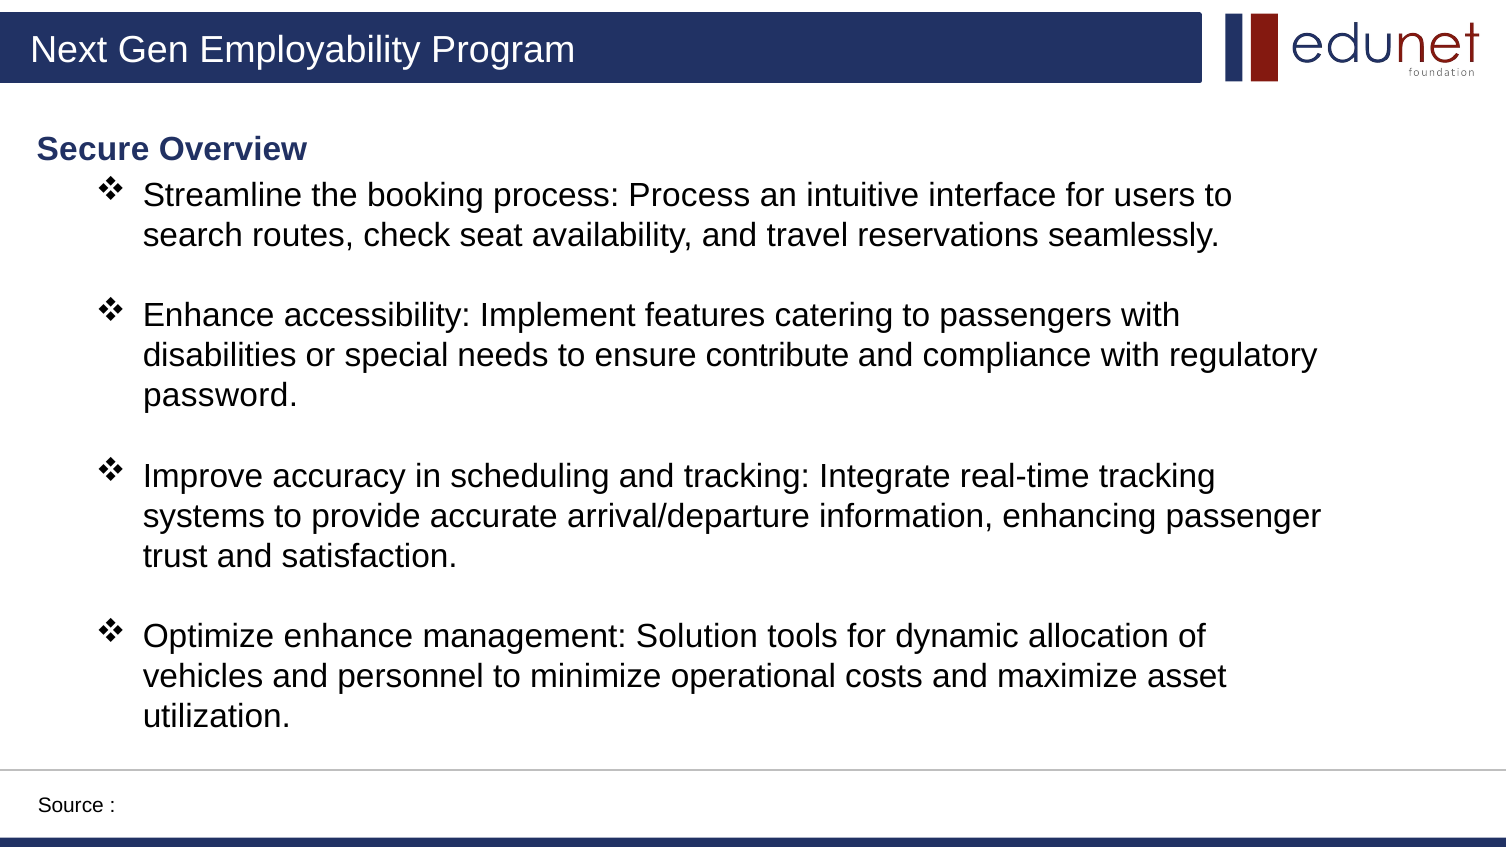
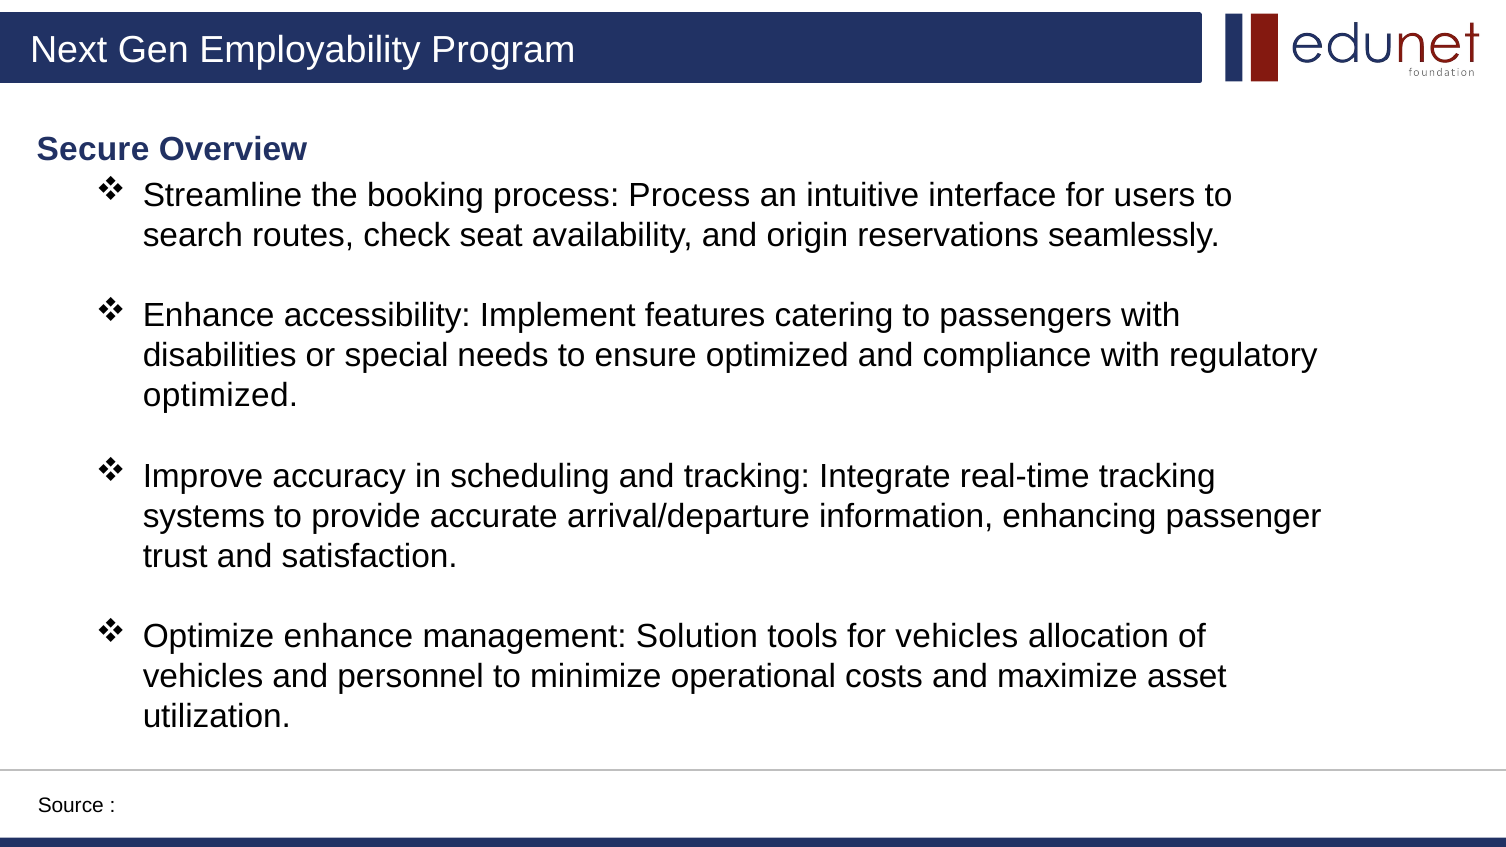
travel: travel -> origin (807, 235)
ensure contribute: contribute -> optimized (777, 356)
password: password -> optimized (221, 396)
for dynamic: dynamic -> vehicles (957, 637)
